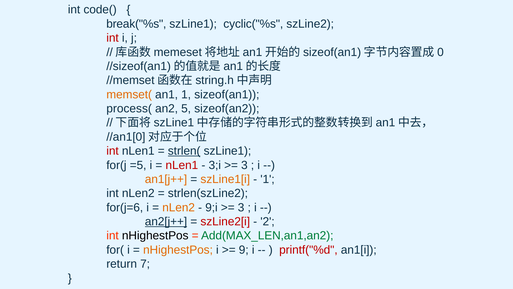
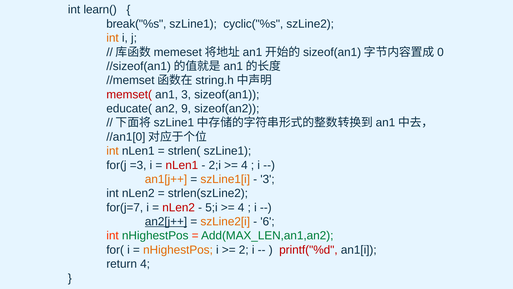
code(: code( -> learn( (100, 10)
int colour: red -> orange (113, 38)
memset( colour: orange -> red (129, 94)
an1 1: 1 -> 3 (186, 94)
process(: process( -> educate( (129, 108)
5: 5 -> 9 (186, 108)
int colour: red -> orange (113, 151)
strlen( underline: present -> none (184, 151)
=5: =5 -> =3 (138, 165)
3;i: 3;i -> 2;i (215, 165)
3: 3 -> 4 (244, 165)
1: 1 -> 3 (267, 179)
for(j=6: for(j=6 -> for(j=7 (125, 207)
nLen2 colour: orange -> red (179, 207)
9;i: 9;i -> 5;i (211, 207)
3: 3 -> 4 (241, 207)
szLine2[i colour: red -> orange (225, 221)
2: 2 -> 6 (267, 221)
nHighestPos colour: black -> green (155, 235)
9: 9 -> 2 (244, 249)
return 7: 7 -> 4 (145, 264)
